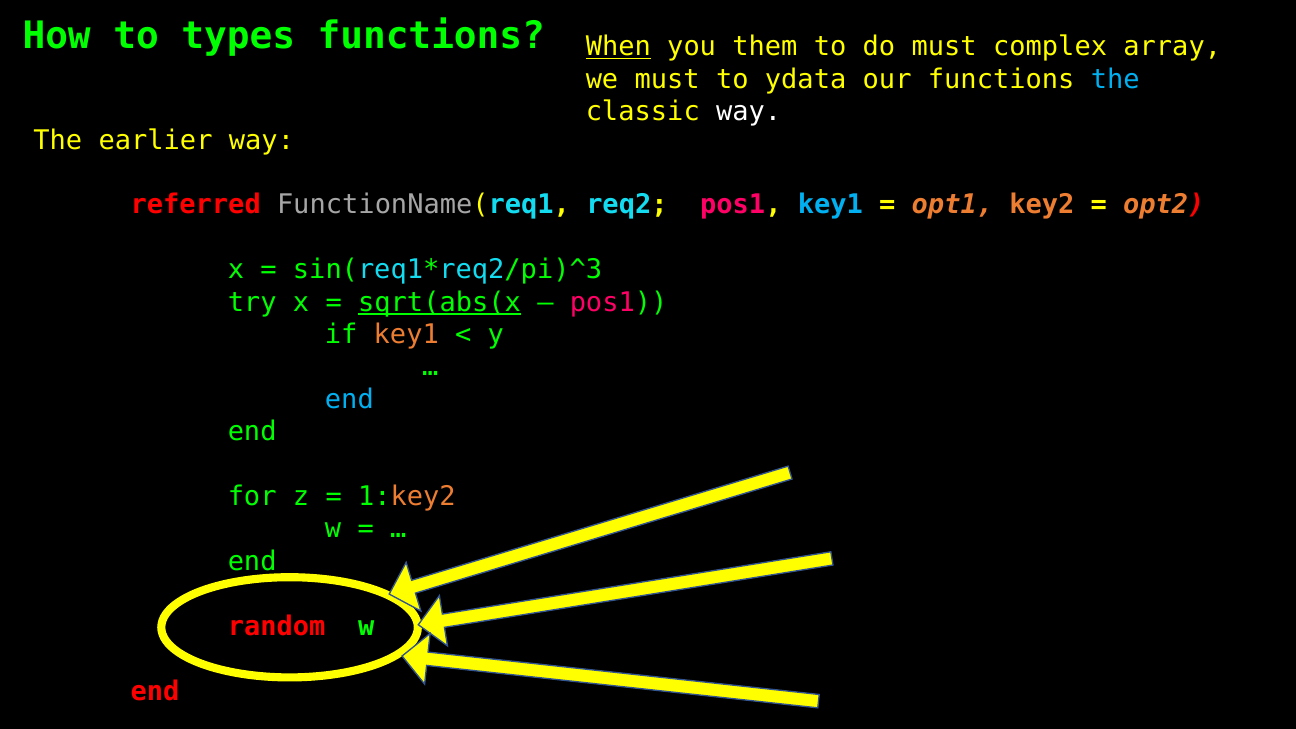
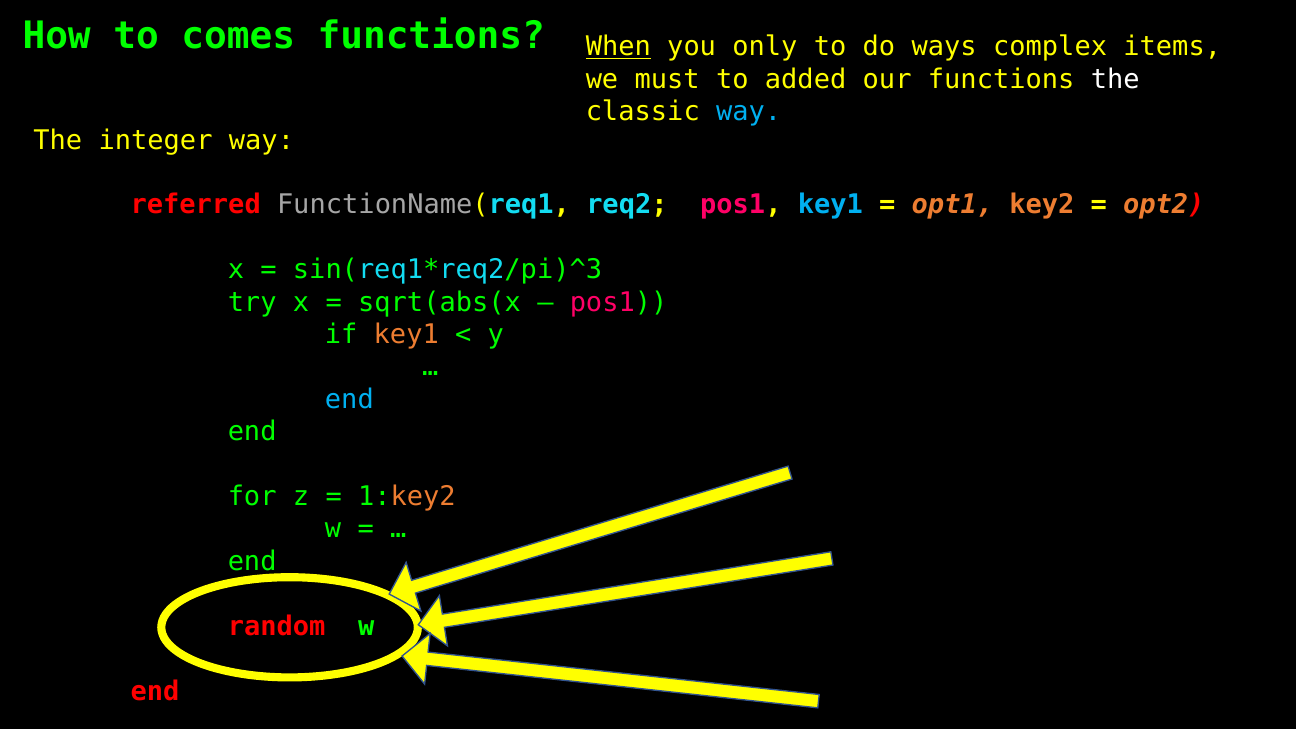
types: types -> comes (238, 36)
them: them -> only (765, 47)
do must: must -> ways (944, 47)
array: array -> items (1172, 47)
ydata: ydata -> added (806, 79)
the colour: light blue -> white (1115, 79)
way colour: white -> light blue (749, 112)
earlier: earlier -> integer (156, 140)
sqrt(abs(x underline: present -> none (440, 302)
